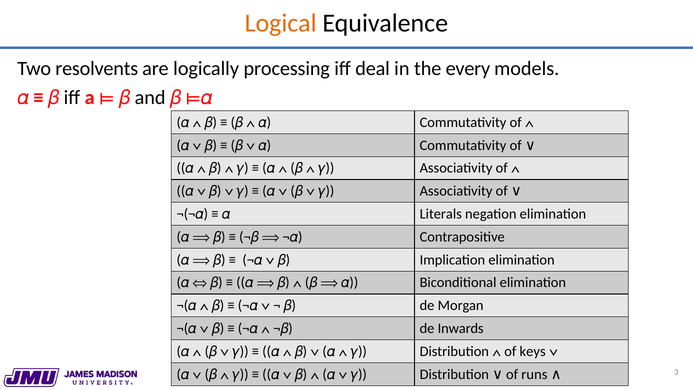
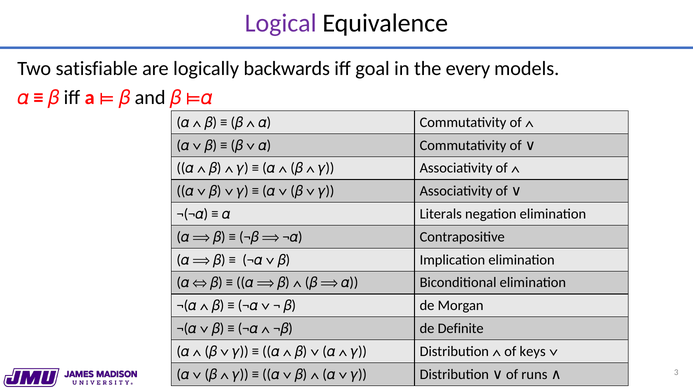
Logical colour: orange -> purple (281, 23)
resolvents: resolvents -> satisfiable (97, 68)
processing: processing -> backwards (287, 68)
deal: deal -> goal (372, 68)
Inwards: Inwards -> Definite (461, 328)
